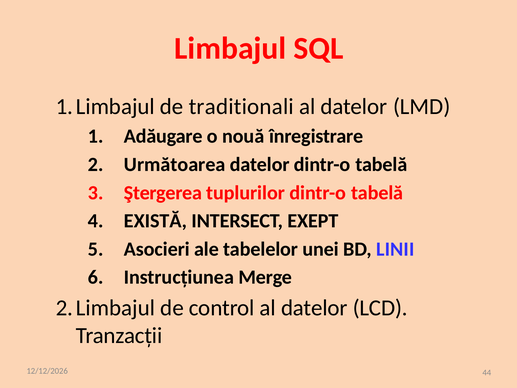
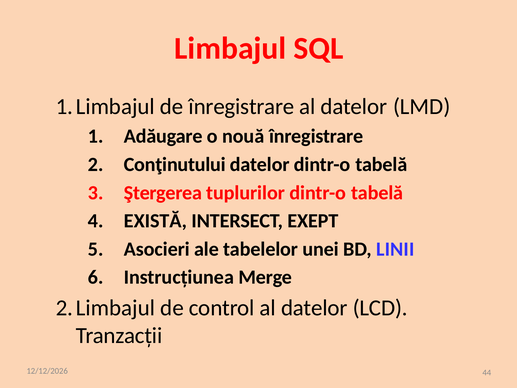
de traditionali: traditionali -> înregistrare (241, 107)
Următoarea: Următoarea -> Conţinutului (175, 164)
